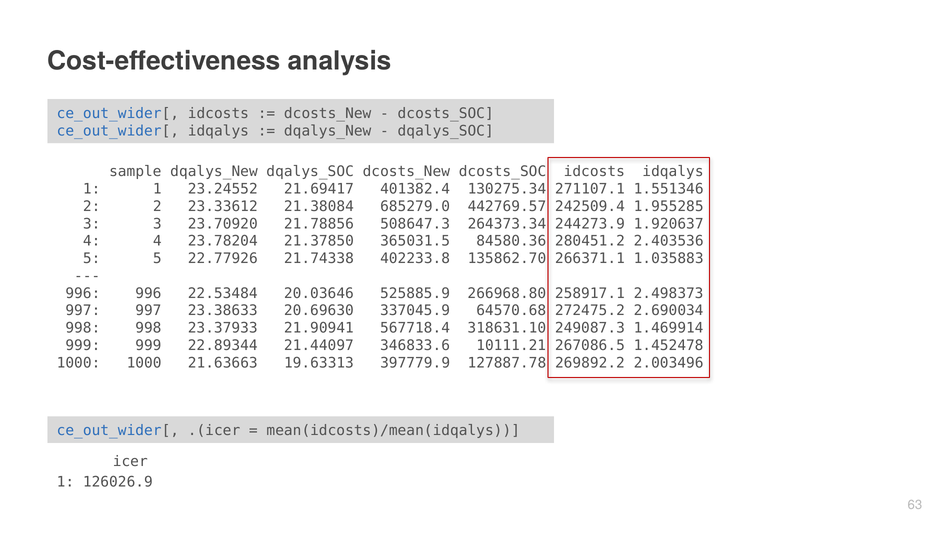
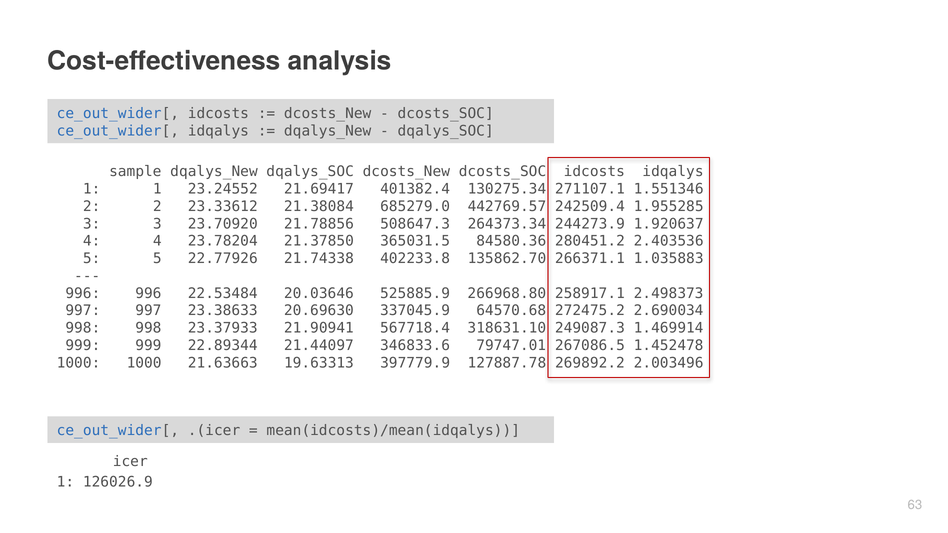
10111.21: 10111.21 -> 79747.01 (511, 346)
